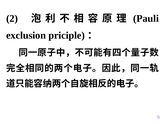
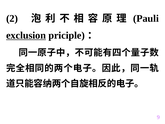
exclusion underline: none -> present (26, 35)
